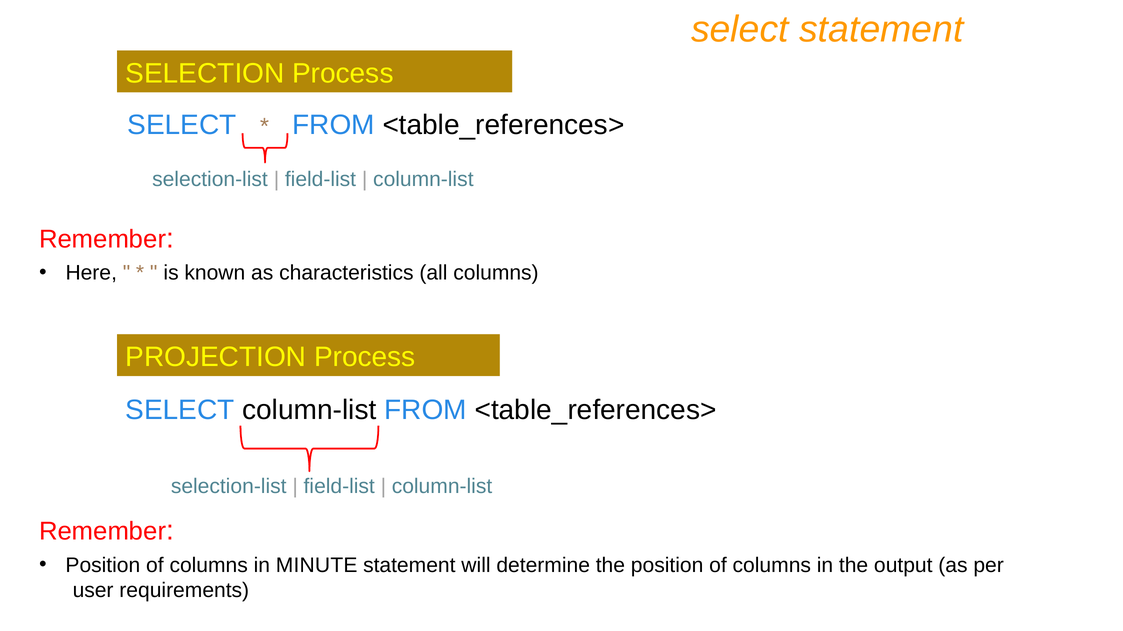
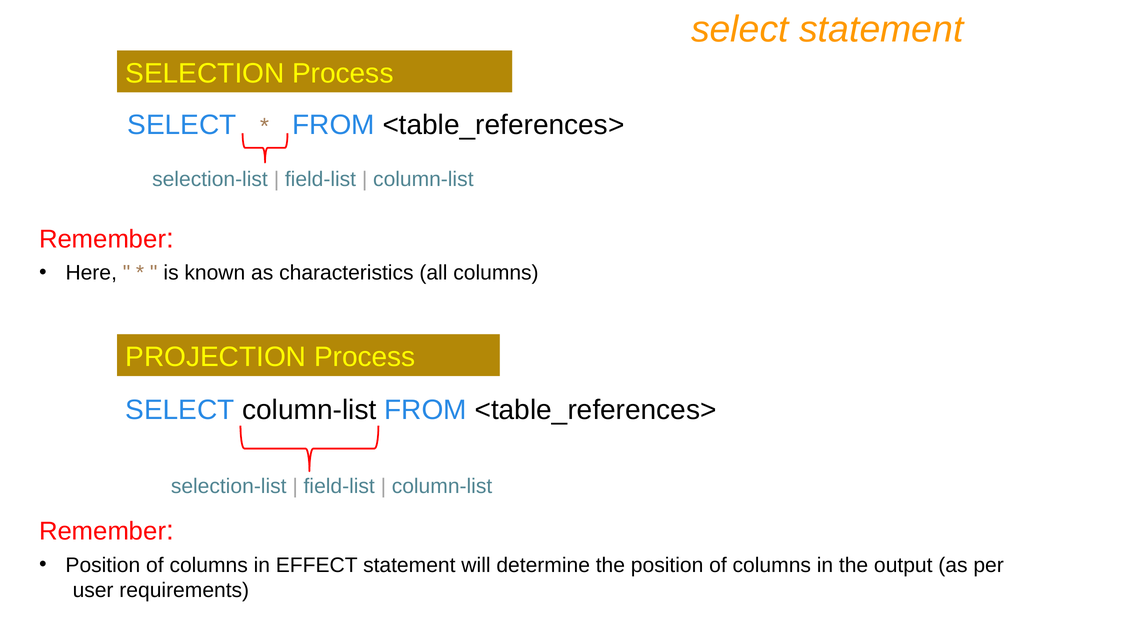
MINUTE: MINUTE -> EFFECT (317, 566)
